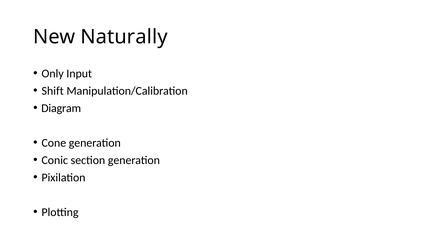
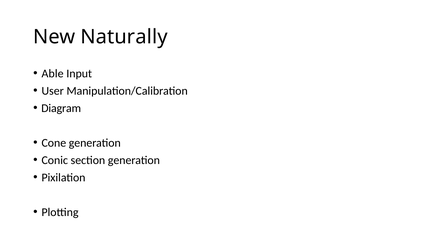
Only: Only -> Able (53, 73)
Shift: Shift -> User (53, 91)
